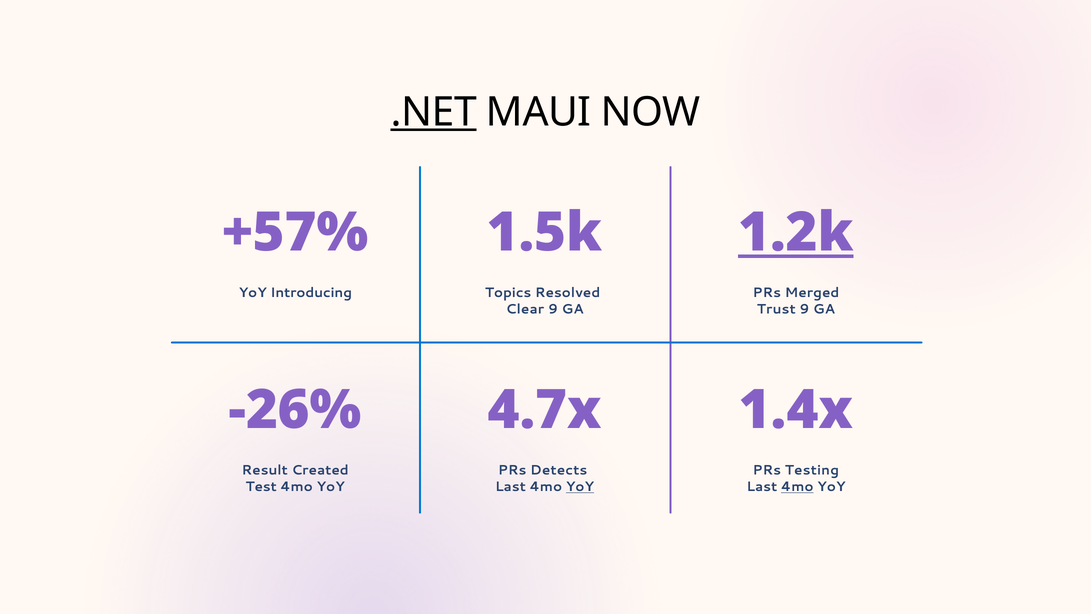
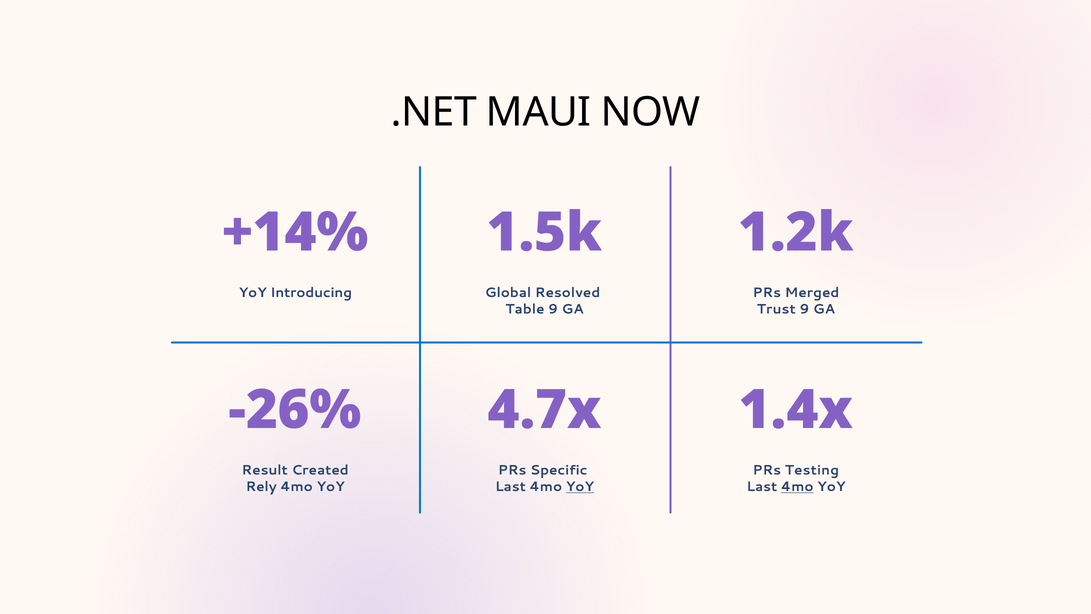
.NET underline: present -> none (434, 112)
+57%: +57% -> +14% (295, 233)
1.2k underline: present -> none (796, 233)
Topics: Topics -> Global (508, 293)
Clear: Clear -> Table (525, 309)
Detects: Detects -> Specific (559, 470)
Test: Test -> Rely (261, 487)
